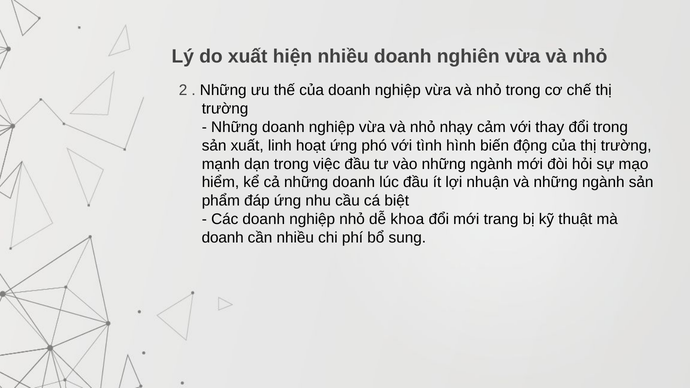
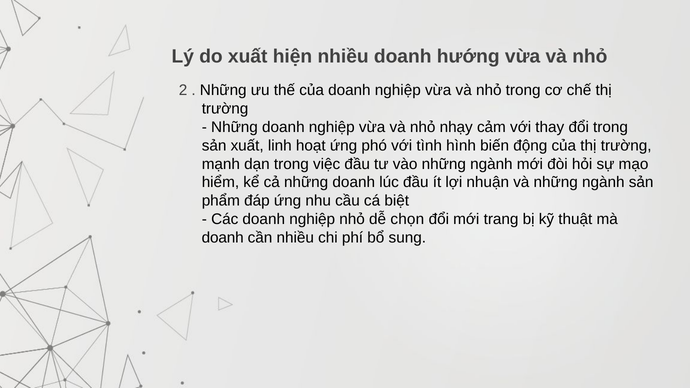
nghiên: nghiên -> hướng (468, 56)
khoa: khoa -> chọn (407, 219)
